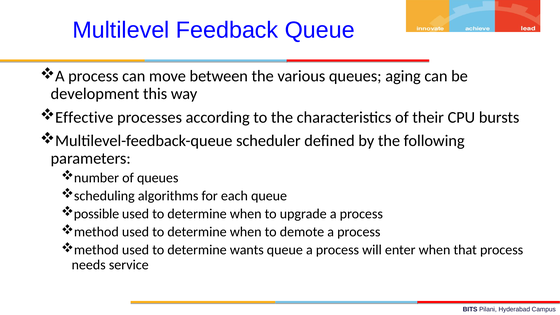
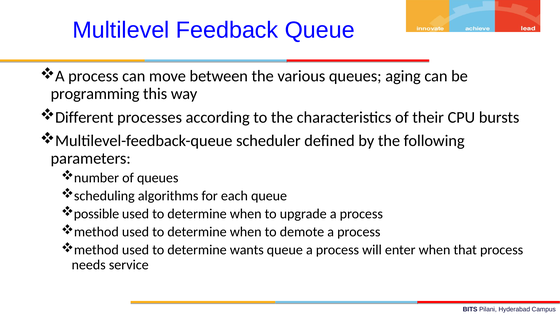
development: development -> programming (95, 94)
Effective: Effective -> Different (84, 117)
